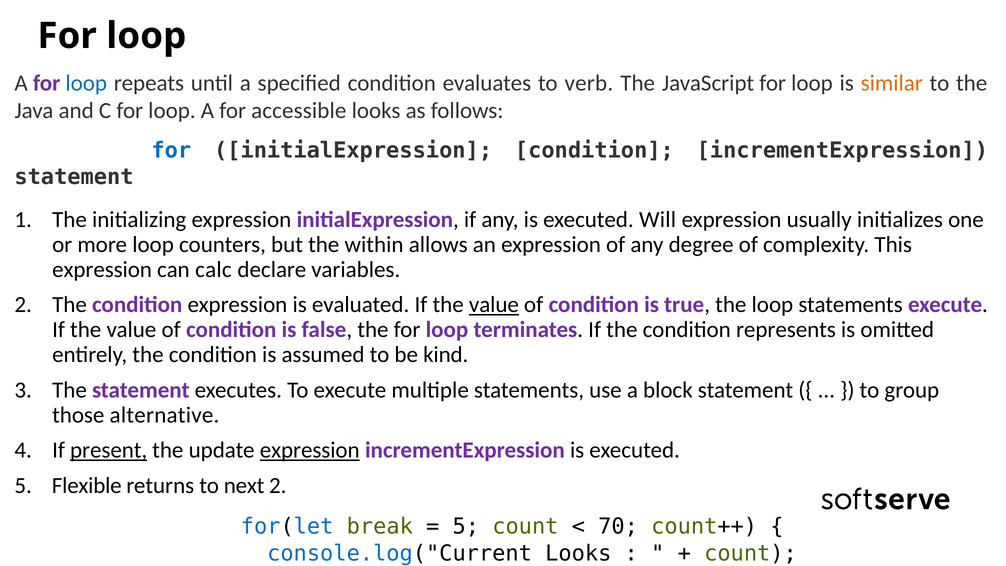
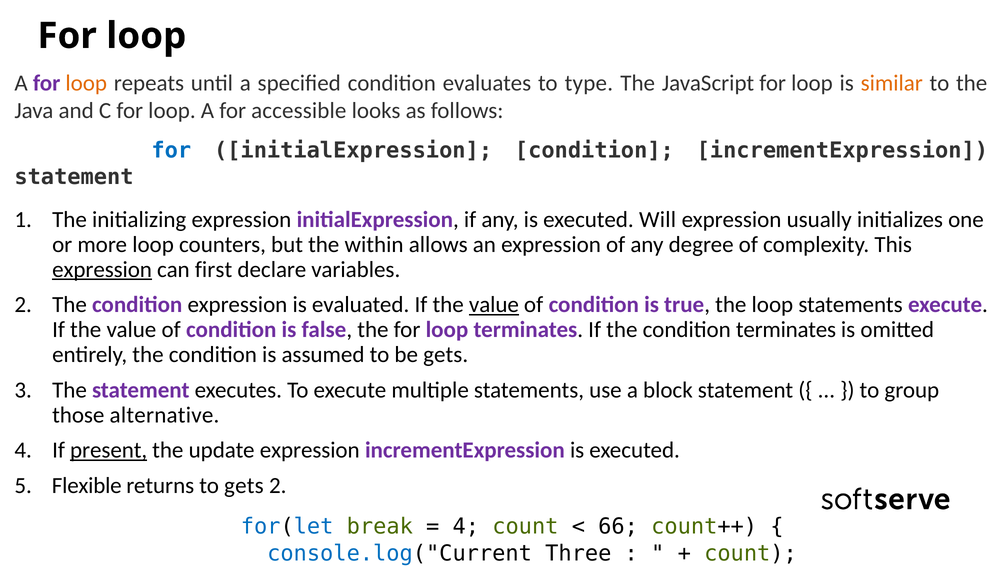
loop colour: blue -> orange (86, 83)
verb: verb -> type (589, 83)
expression underline: none -> present (102, 269)
calc: calc -> first (214, 269)
condition represents: represents -> terminates (786, 330)
be kind: kind -> gets (446, 355)
expression underline: present -> none (310, 450)
to next: next -> gets (244, 486)
5: 5 -> 4 (466, 527)
70: 70 -> 66 (618, 527)
console.log("Current Looks: Looks -> Three (578, 553)
